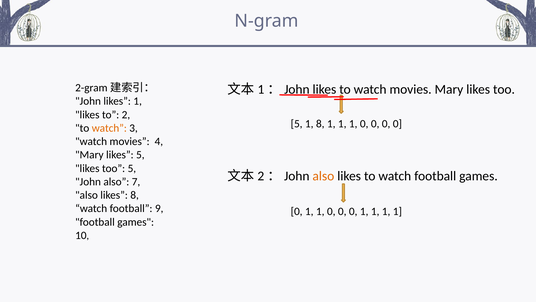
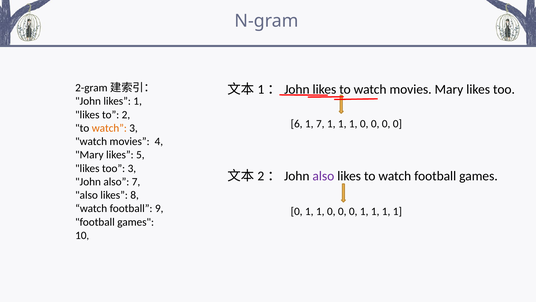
5: 5 -> 6 (297, 124)
1 8: 8 -> 7 (320, 124)
too 5: 5 -> 3 (132, 168)
also colour: orange -> purple (323, 176)
